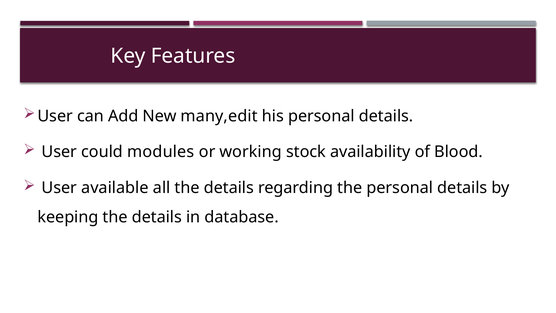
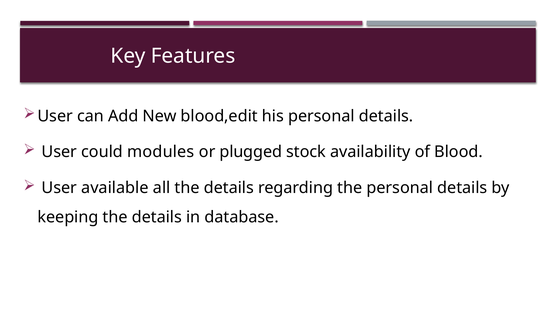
many,edit: many,edit -> blood,edit (219, 116)
working: working -> plugged (251, 152)
